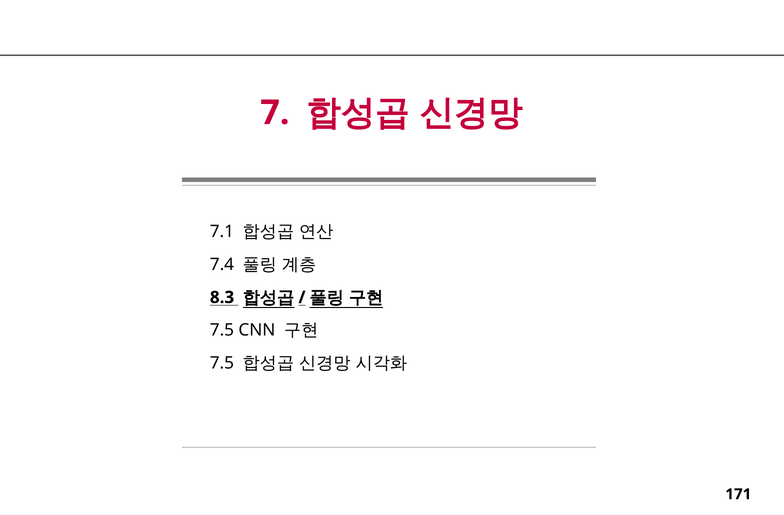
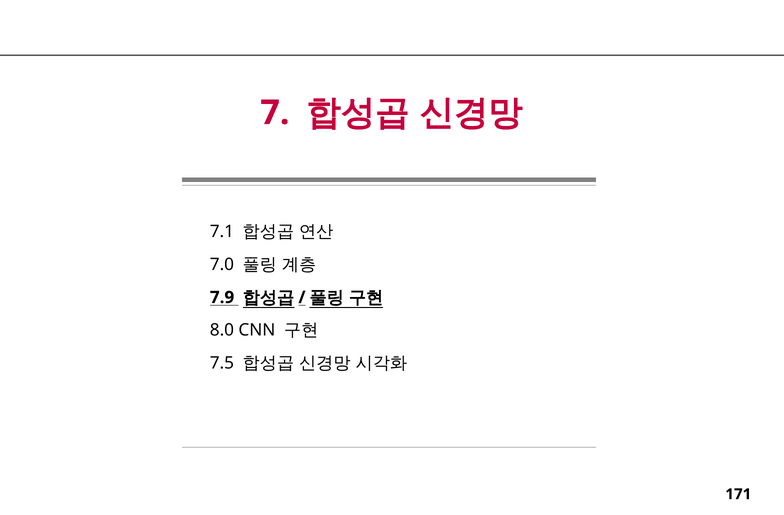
7.4: 7.4 -> 7.0 (222, 265)
8.3: 8.3 -> 7.9 (222, 297)
7.5: 7.5 -> 8.0 (222, 330)
